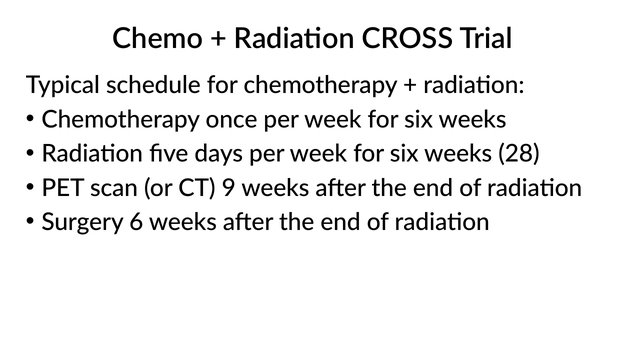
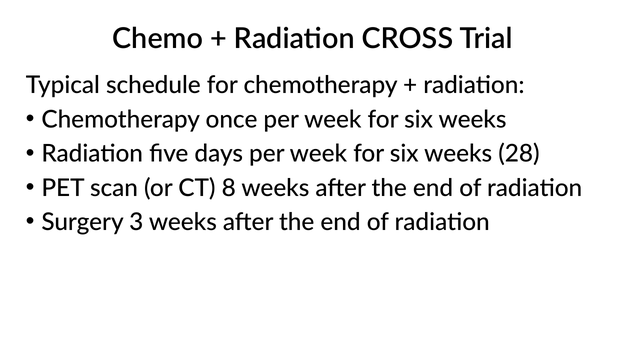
9: 9 -> 8 (229, 188)
6: 6 -> 3 (136, 222)
